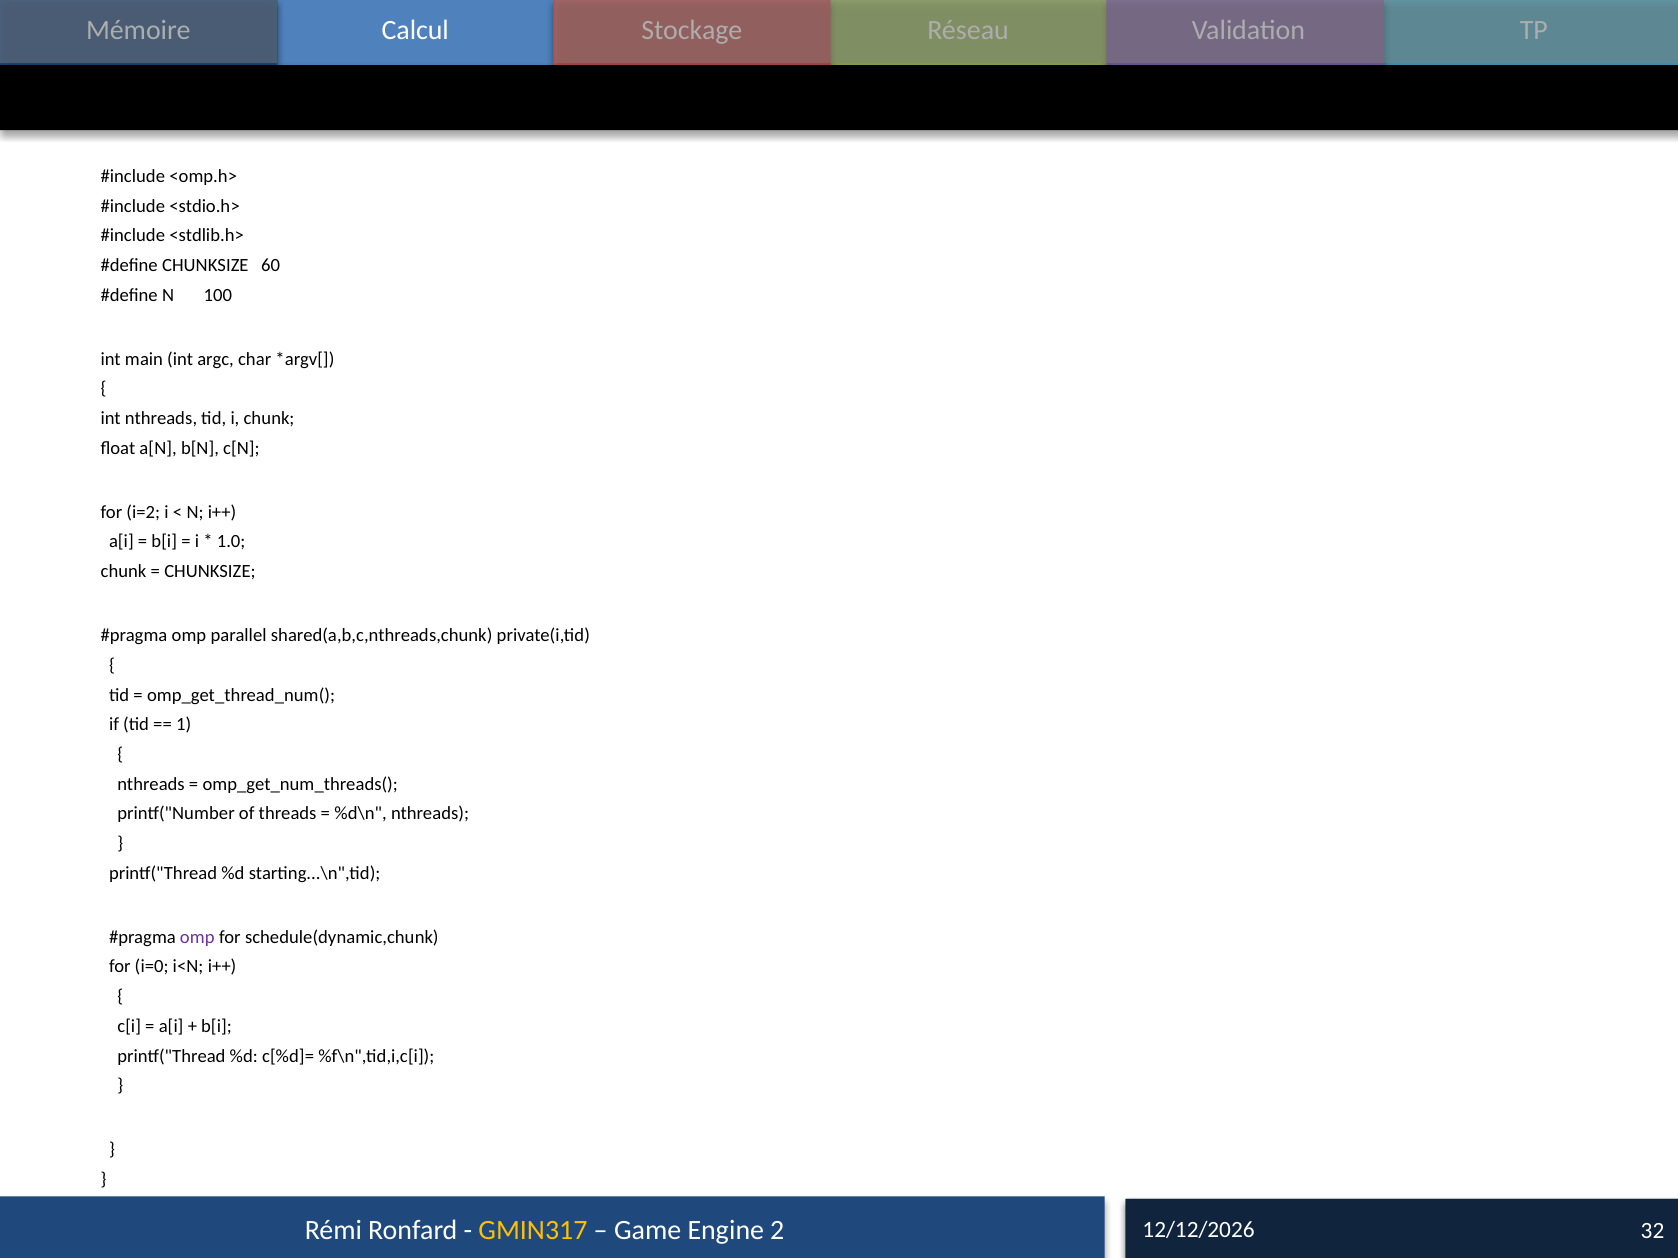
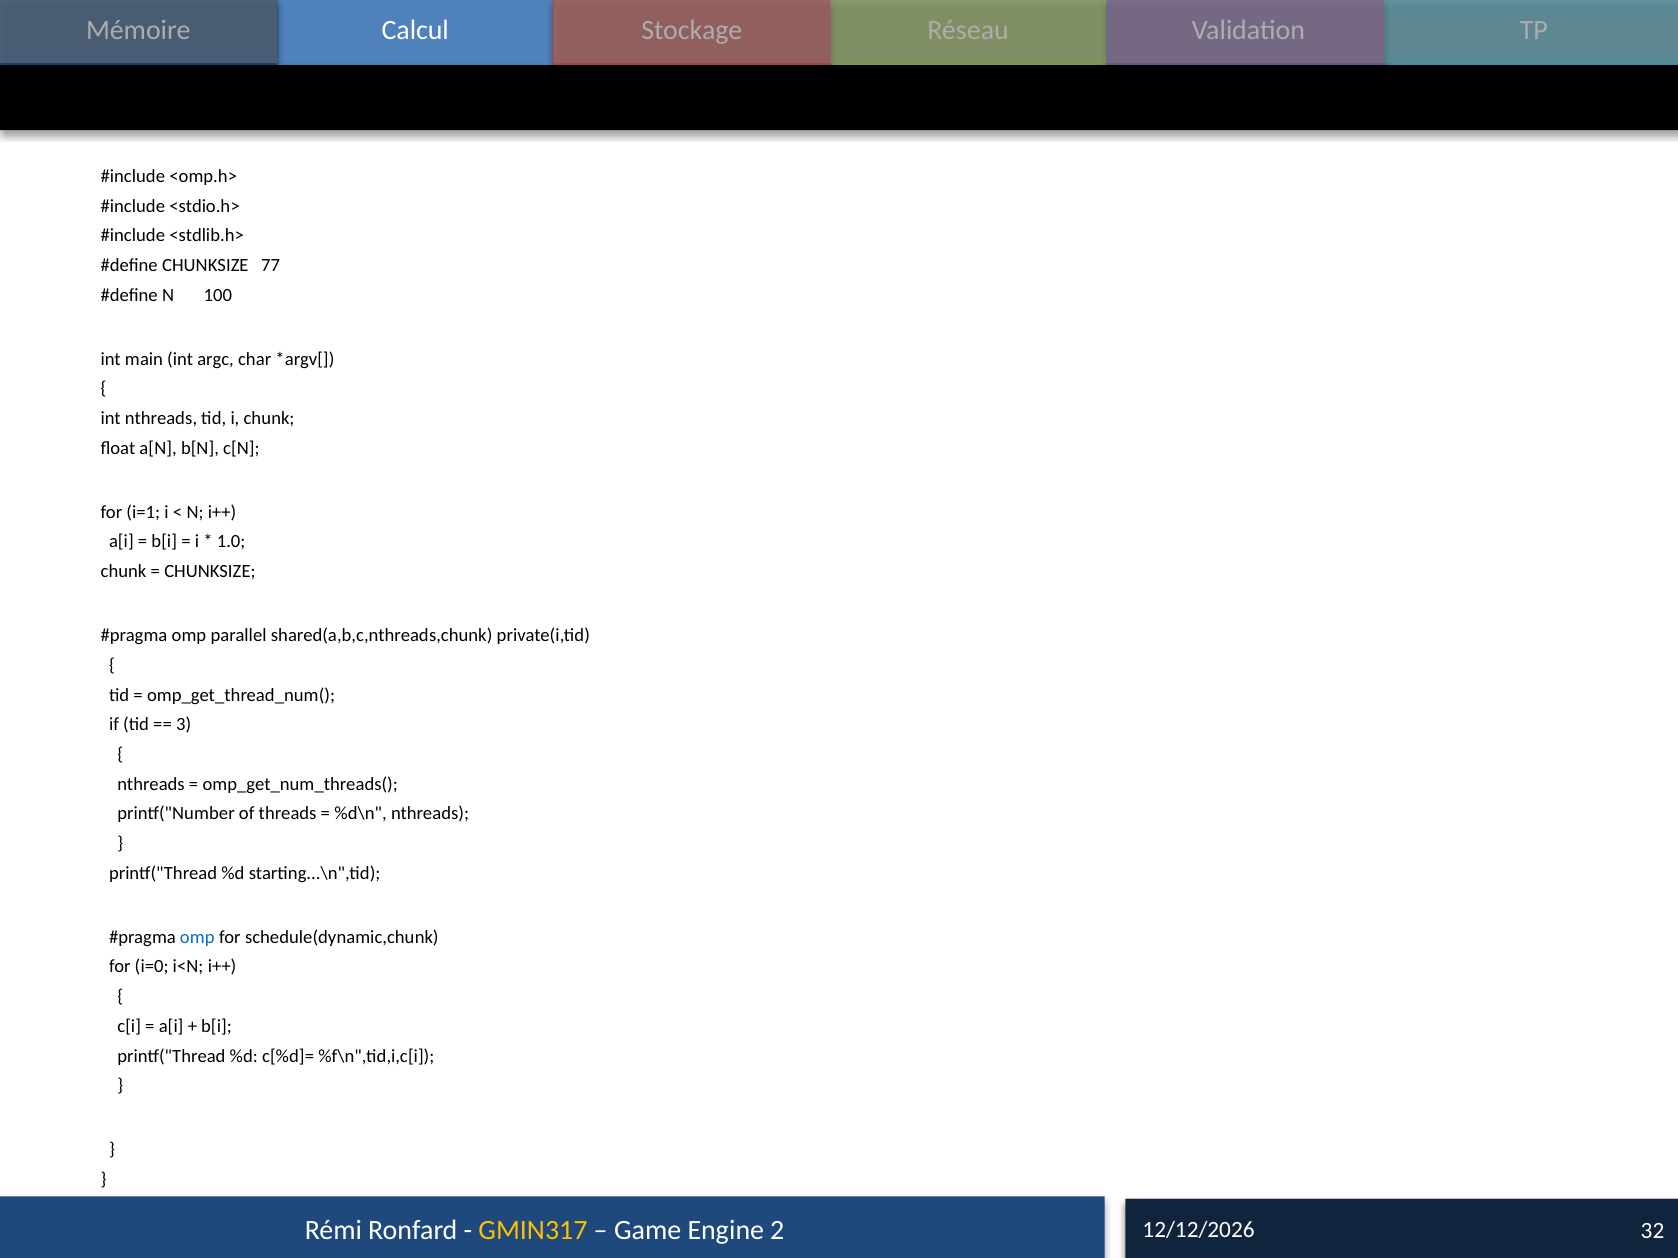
60: 60 -> 77 (271, 266)
i=2: i=2 -> i=1 (143, 512)
1: 1 -> 3 (184, 725)
omp colour: purple -> blue (197, 937)
